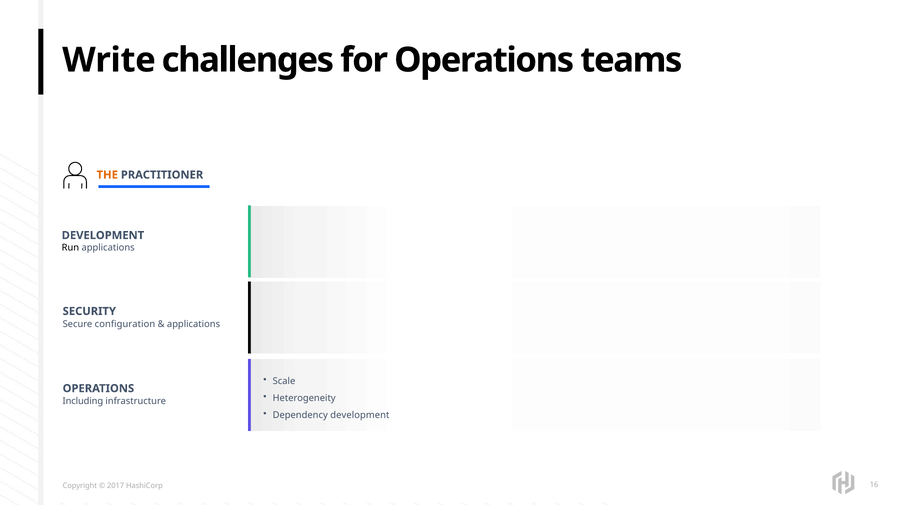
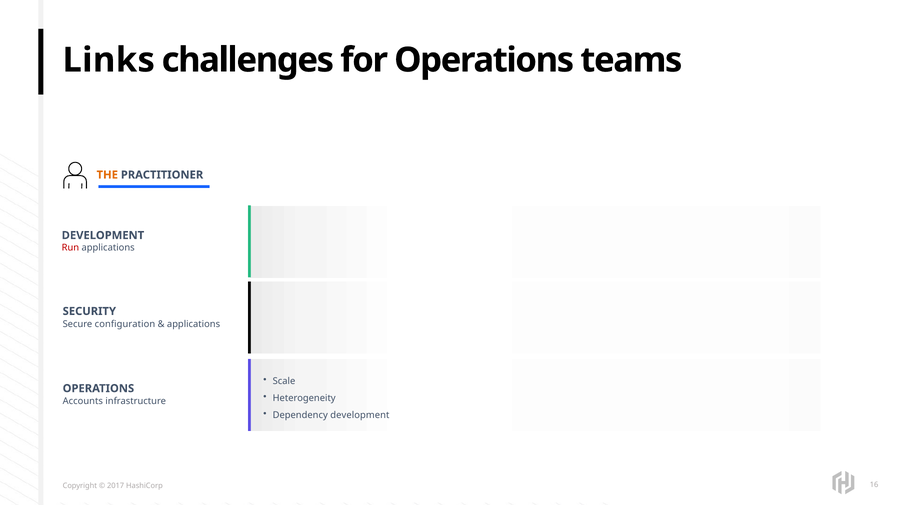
Write: Write -> Links (109, 60)
Run colour: black -> red (70, 248)
Including: Including -> Accounts (83, 401)
